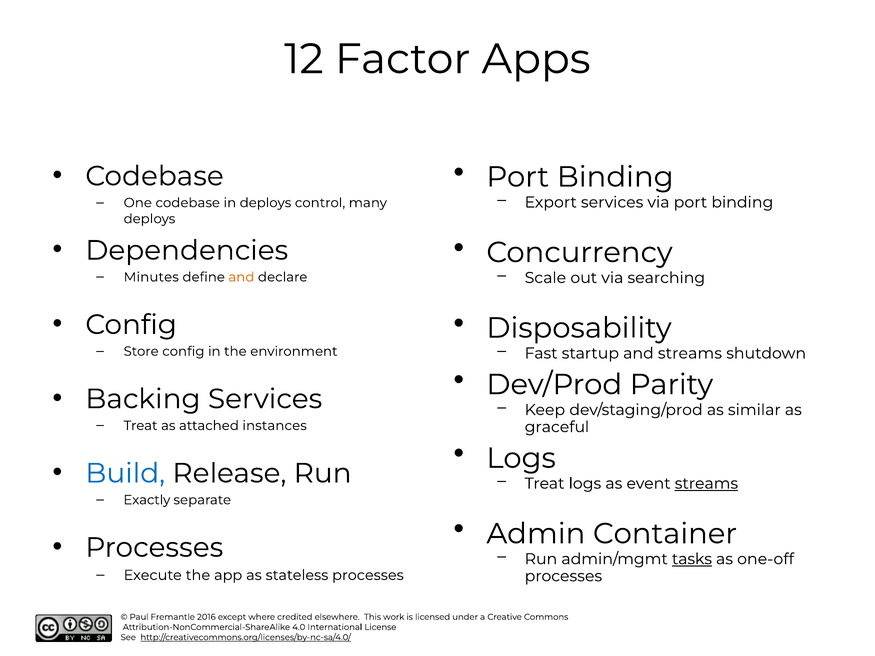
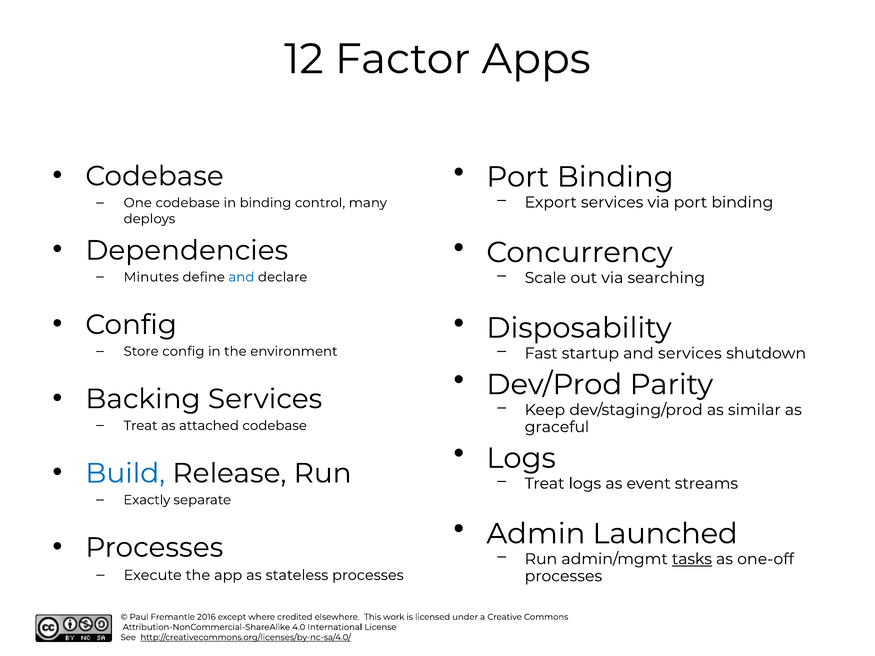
in deploys: deploys -> binding (266, 203)
and colour: orange -> blue (241, 277)
and streams: streams -> services (690, 353)
attached instances: instances -> codebase (275, 426)
streams underline: present -> none (706, 484)
Container: Container -> Launched (665, 534)
